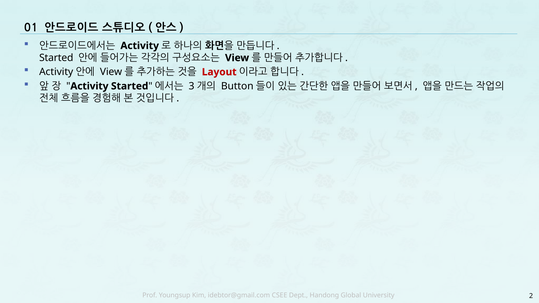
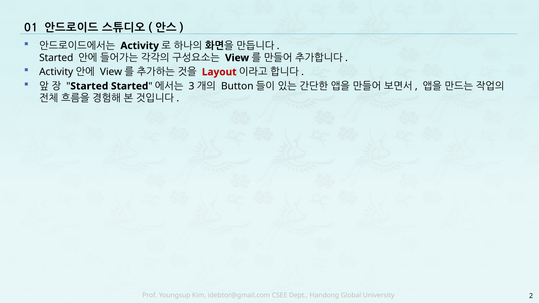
Activity: Activity -> Started (89, 86)
